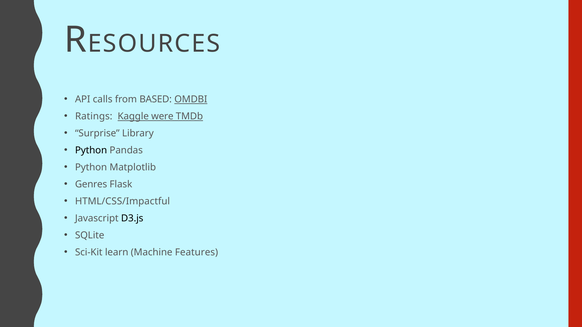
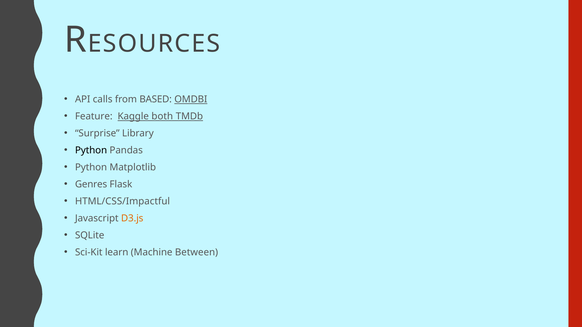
Ratings: Ratings -> Feature (94, 116)
were: were -> both (162, 116)
D3.js colour: black -> orange (132, 219)
Features: Features -> Between (197, 253)
